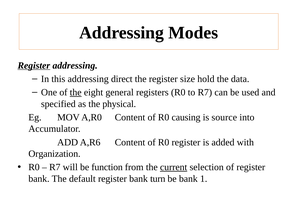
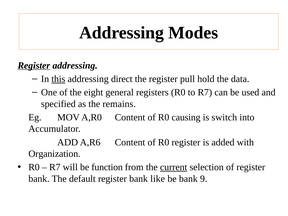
this underline: none -> present (58, 79)
size: size -> pull (188, 79)
the underline: present -> none (76, 92)
physical: physical -> remains (119, 104)
source: source -> switch (224, 117)
turn: turn -> like (158, 179)
1: 1 -> 9 (204, 179)
